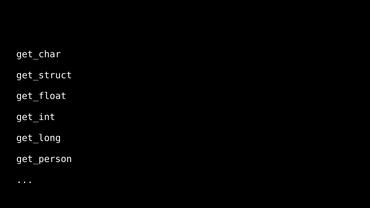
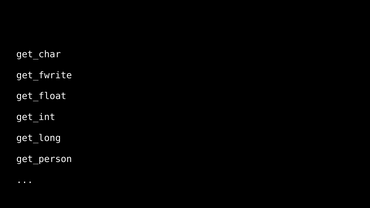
get_struct: get_struct -> get_fwrite (44, 75)
